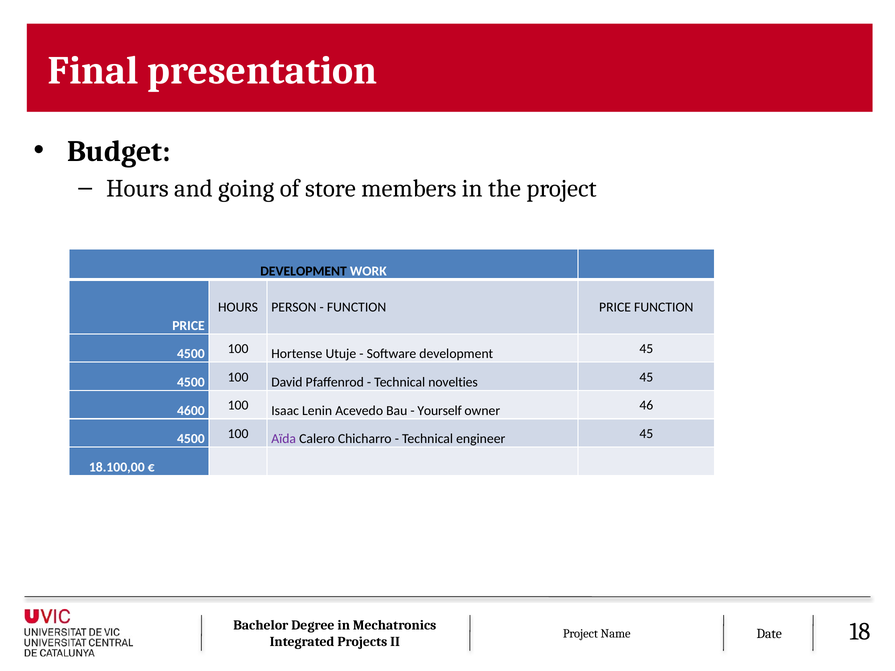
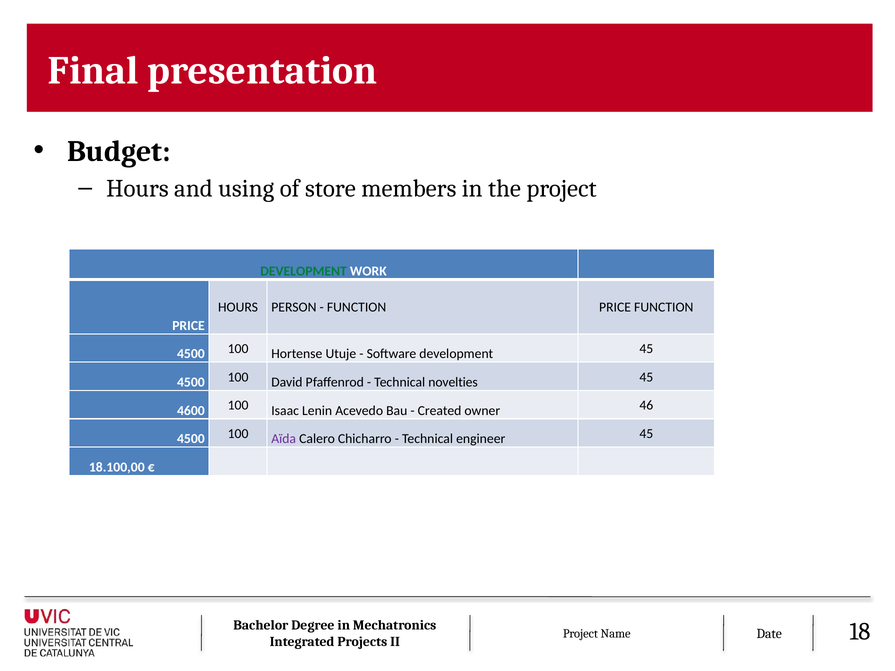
going: going -> using (246, 189)
DEVELOPMENT colour: black -> green (304, 271)
Yourself: Yourself -> Created (440, 411)
